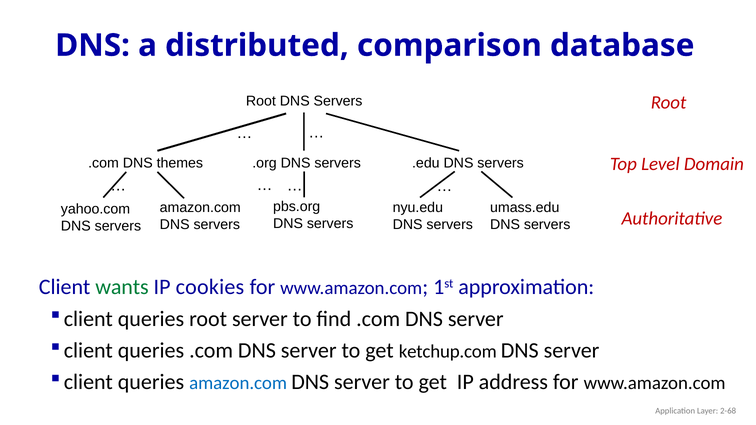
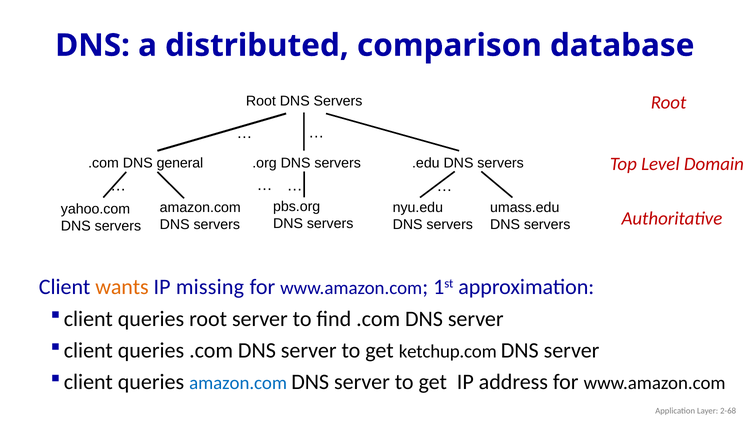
themes: themes -> general (180, 163)
wants colour: green -> orange (122, 287)
cookies: cookies -> missing (210, 287)
